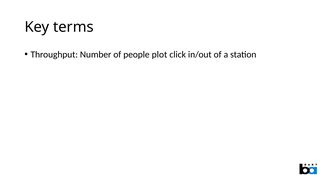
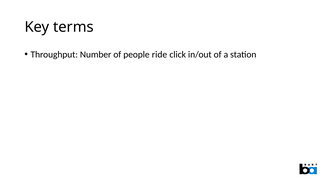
plot: plot -> ride (159, 54)
